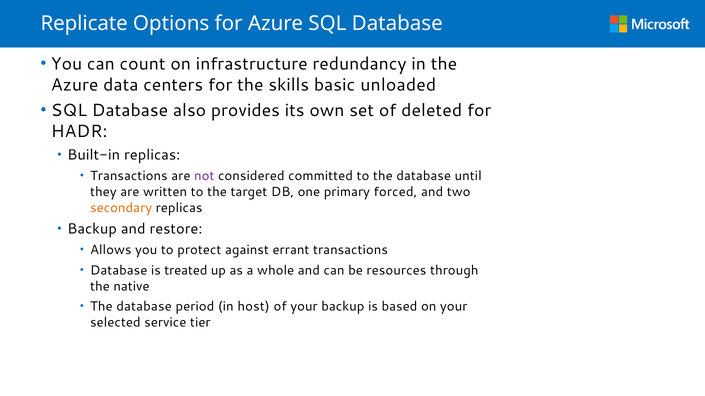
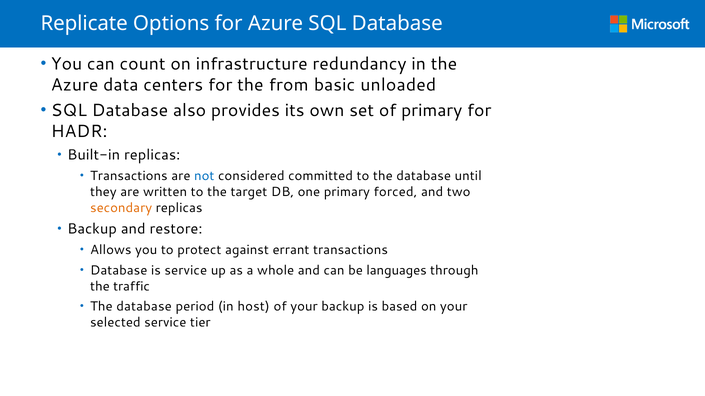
skills: skills -> from (289, 85)
of deleted: deleted -> primary (432, 111)
not colour: purple -> blue (204, 176)
is treated: treated -> service (186, 271)
resources: resources -> languages (397, 271)
native: native -> traffic (132, 287)
